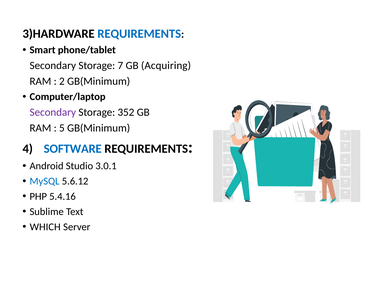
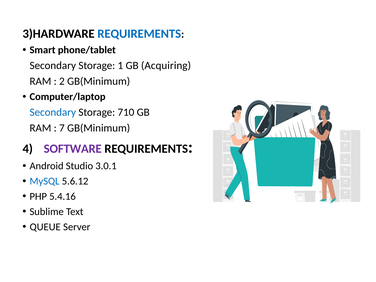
7: 7 -> 1 (120, 65)
Secondary colour: purple -> blue (53, 112)
352: 352 -> 710 (126, 112)
5: 5 -> 7 (62, 128)
SOFTWARE colour: blue -> purple (73, 149)
WHICH: WHICH -> QUEUE (45, 227)
